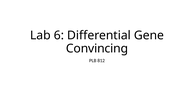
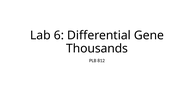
Convincing: Convincing -> Thousands (97, 48)
